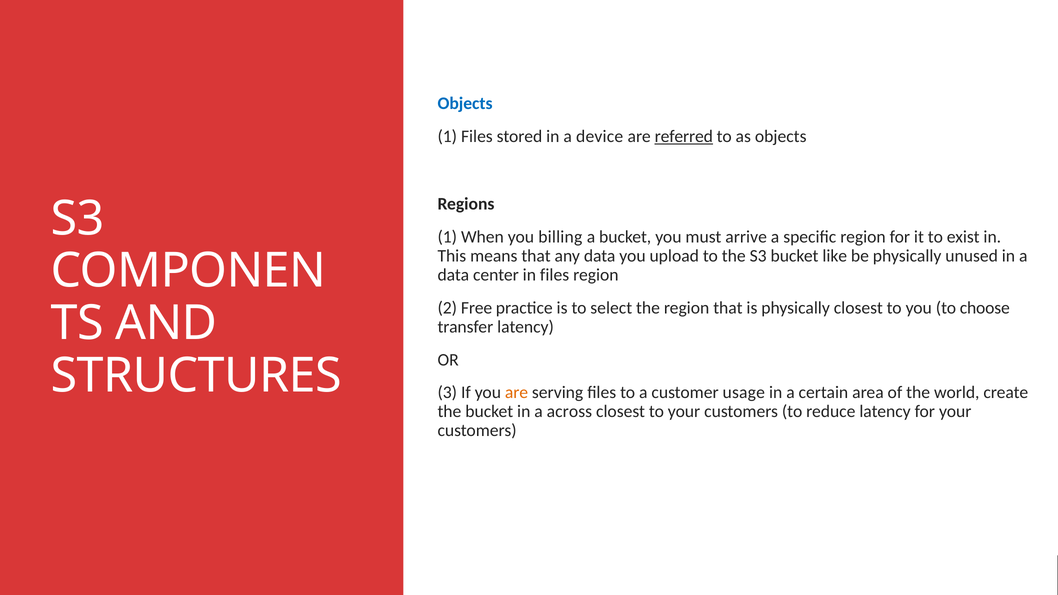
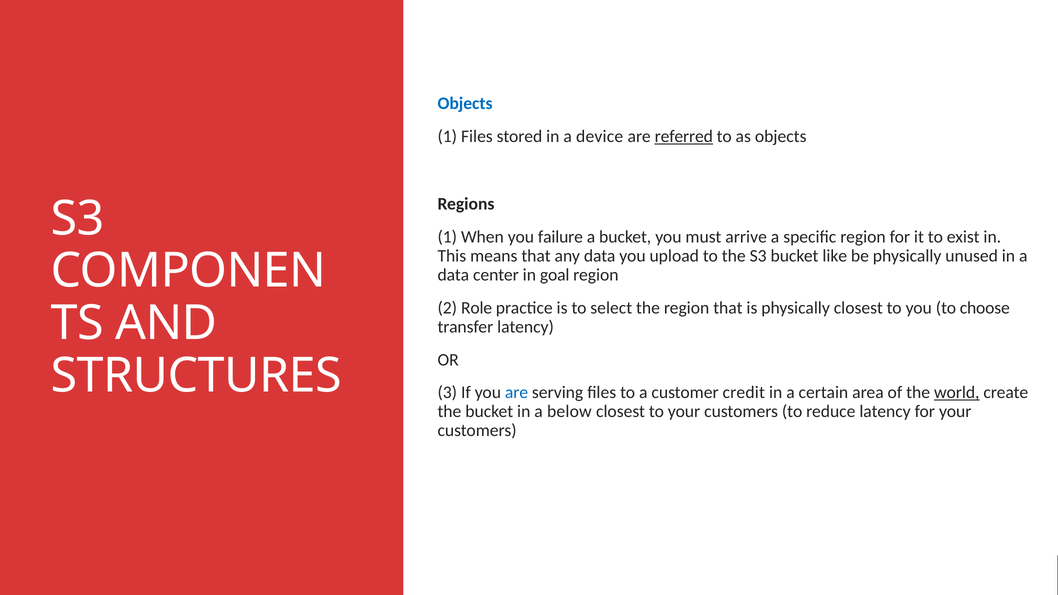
billing: billing -> failure (560, 237)
in files: files -> goal (555, 275)
Free: Free -> Role (477, 308)
are colour: orange -> blue (517, 393)
usage: usage -> credit (744, 393)
world underline: none -> present (957, 393)
across: across -> below (569, 412)
